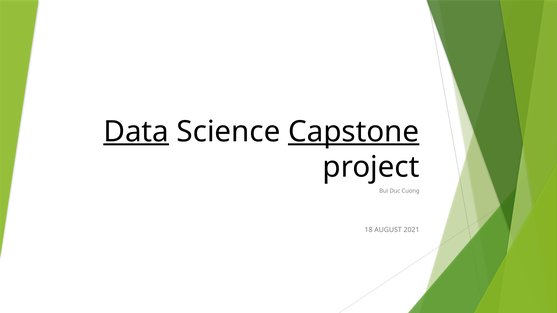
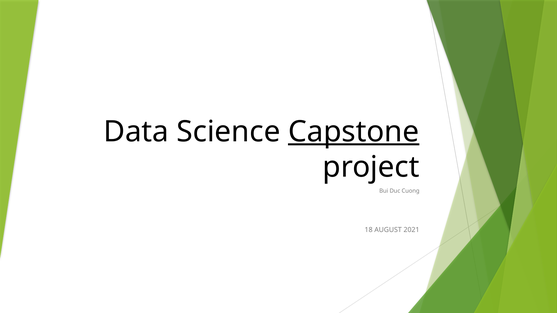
Data underline: present -> none (136, 132)
